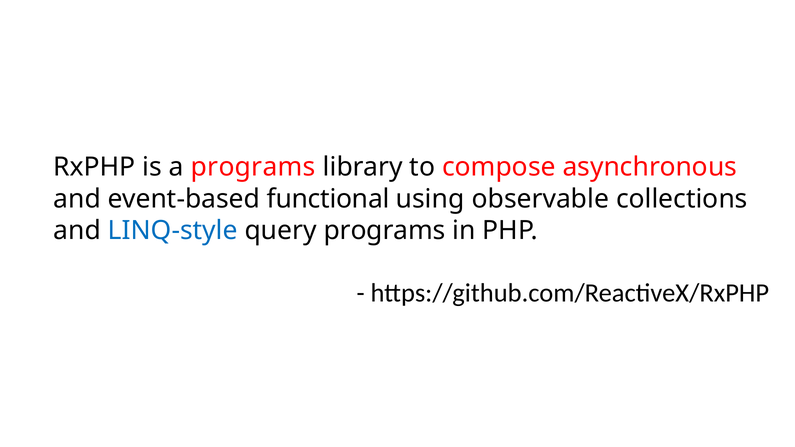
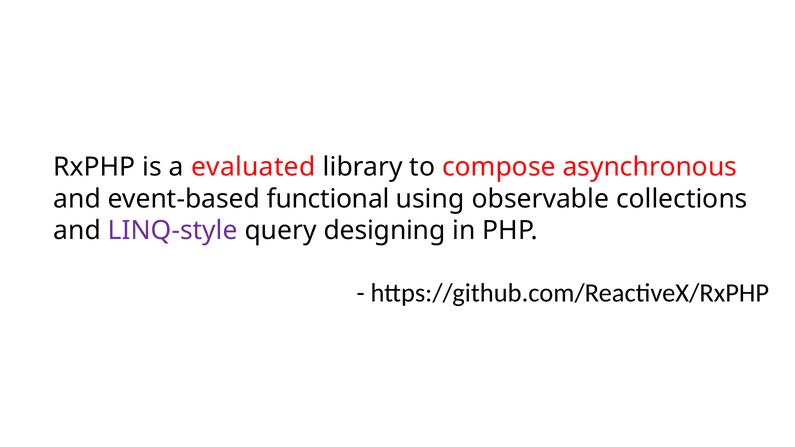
a programs: programs -> evaluated (253, 167)
LINQ-style colour: blue -> purple (173, 231)
query programs: programs -> designing (385, 231)
